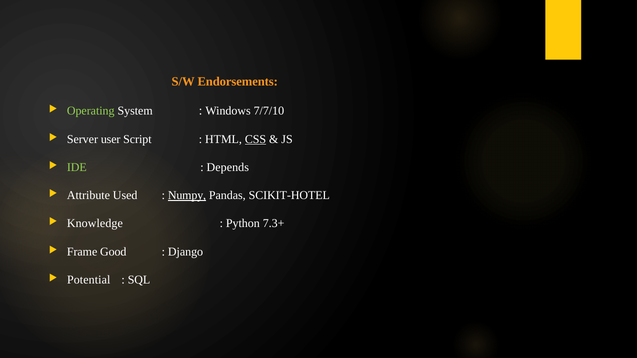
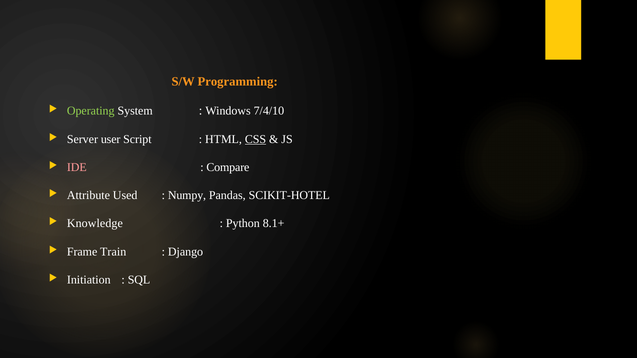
Endorsements: Endorsements -> Programming (238, 81)
7/7/10: 7/7/10 -> 7/4/10 (269, 111)
IDE colour: light green -> pink (77, 167)
Depends: Depends -> Compare (228, 167)
Numpy underline: present -> none (187, 196)
7.3+: 7.3+ -> 8.1+ (274, 224)
Good: Good -> Train (113, 252)
Potential: Potential -> Initiation (89, 280)
